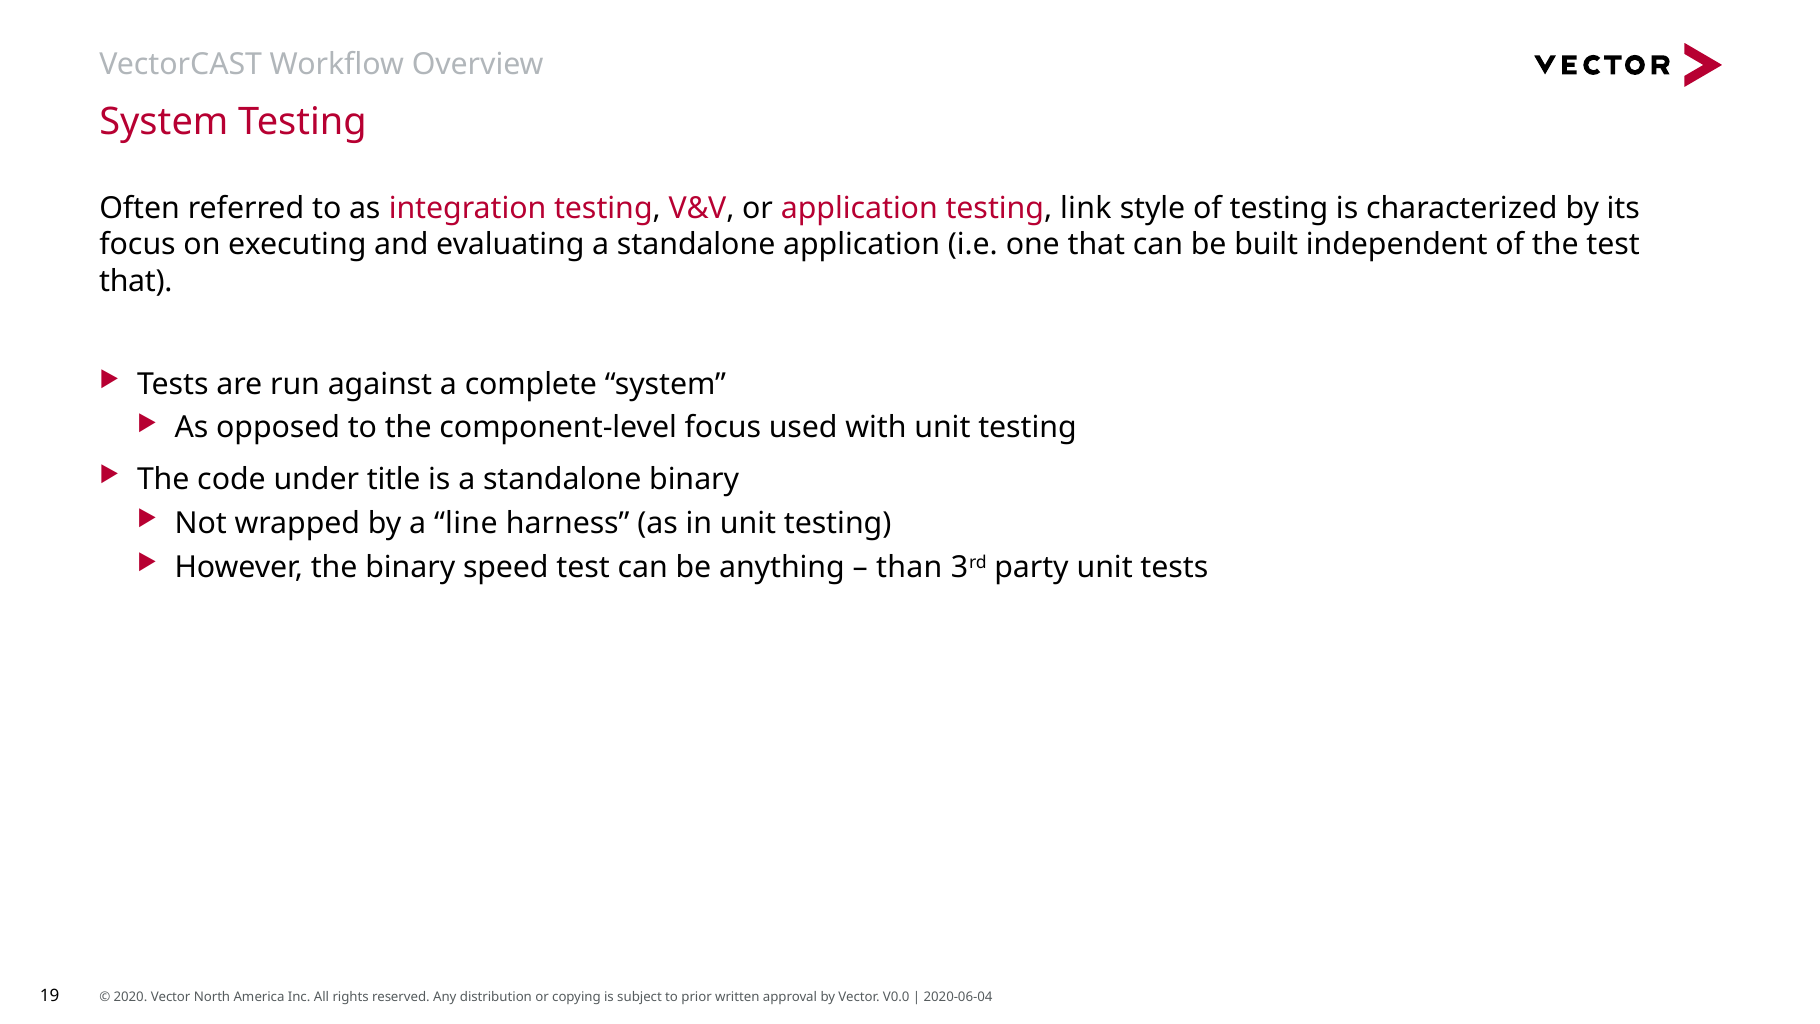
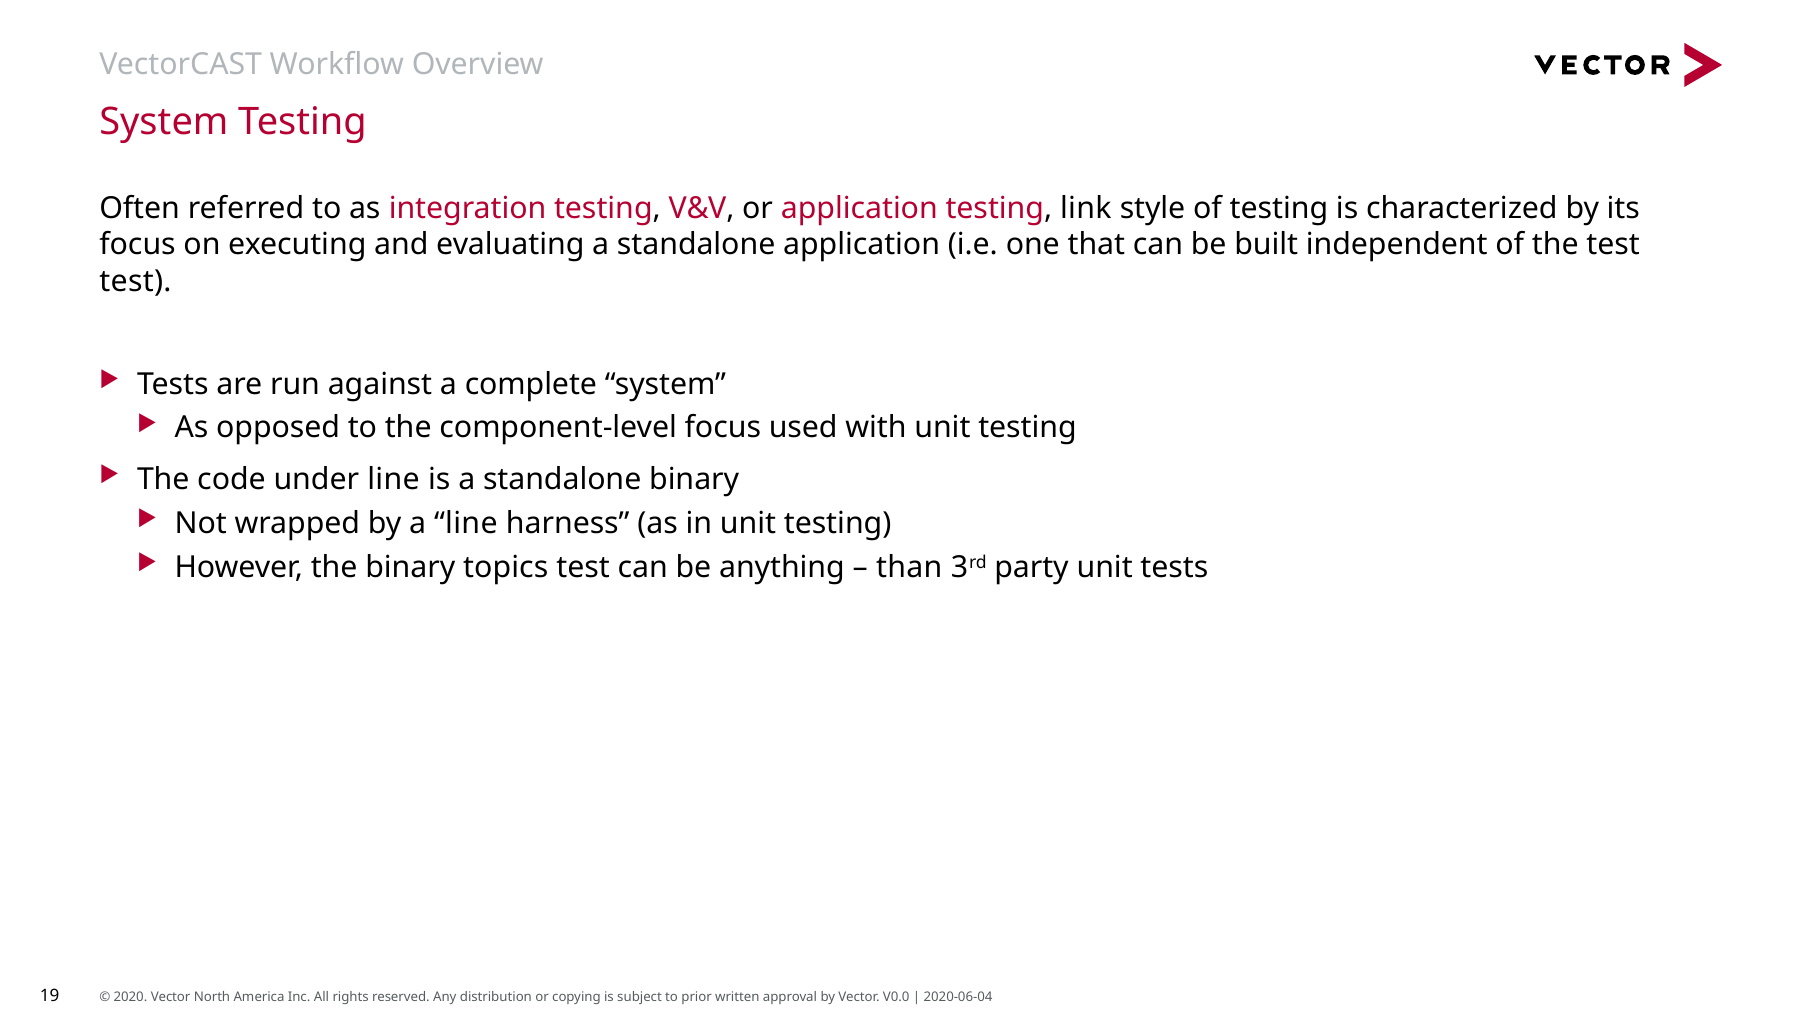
that: that -> test (135, 281)
under title: title -> line (393, 479)
speed: speed -> topics (506, 567)
